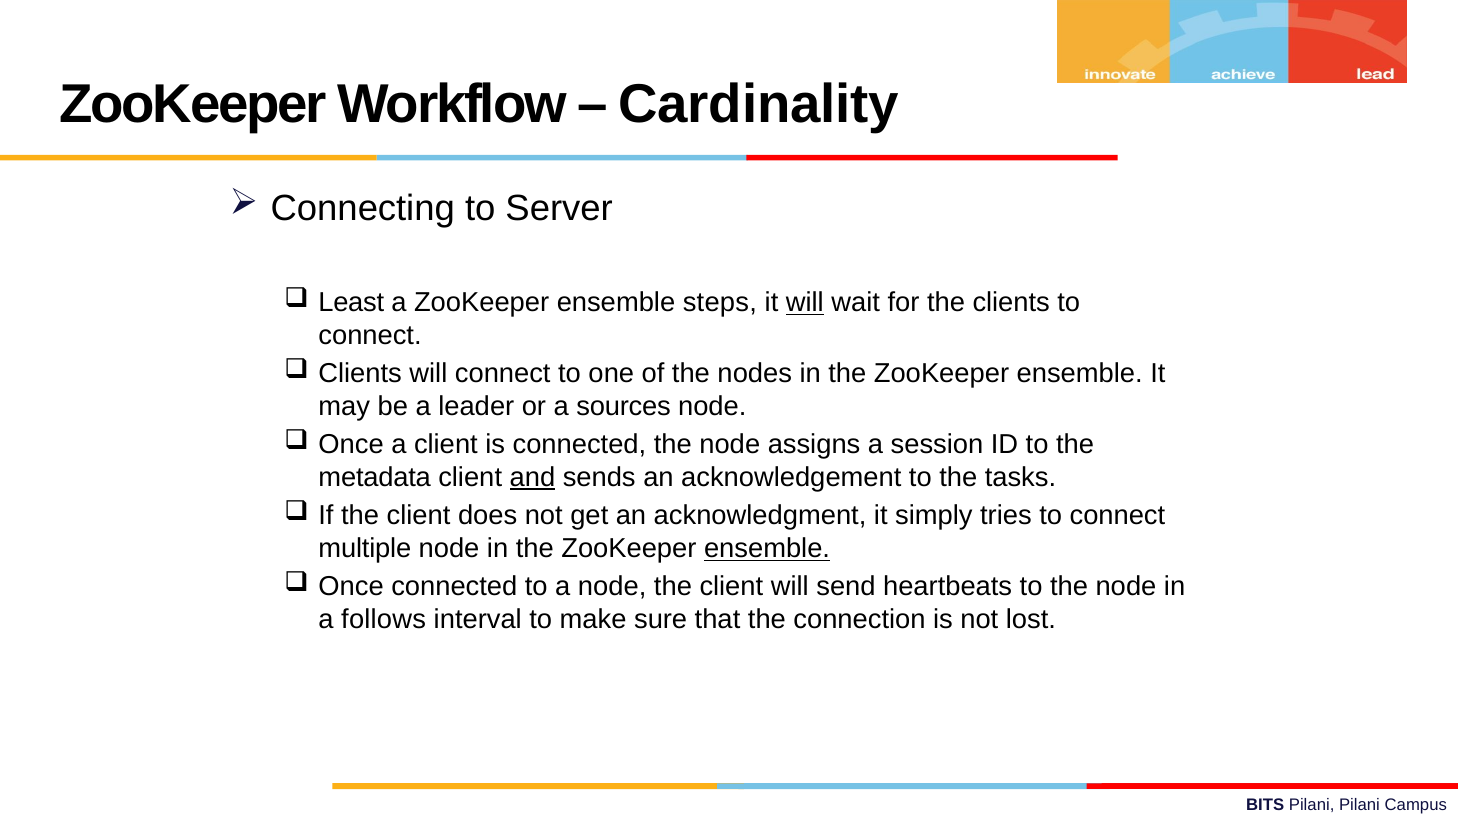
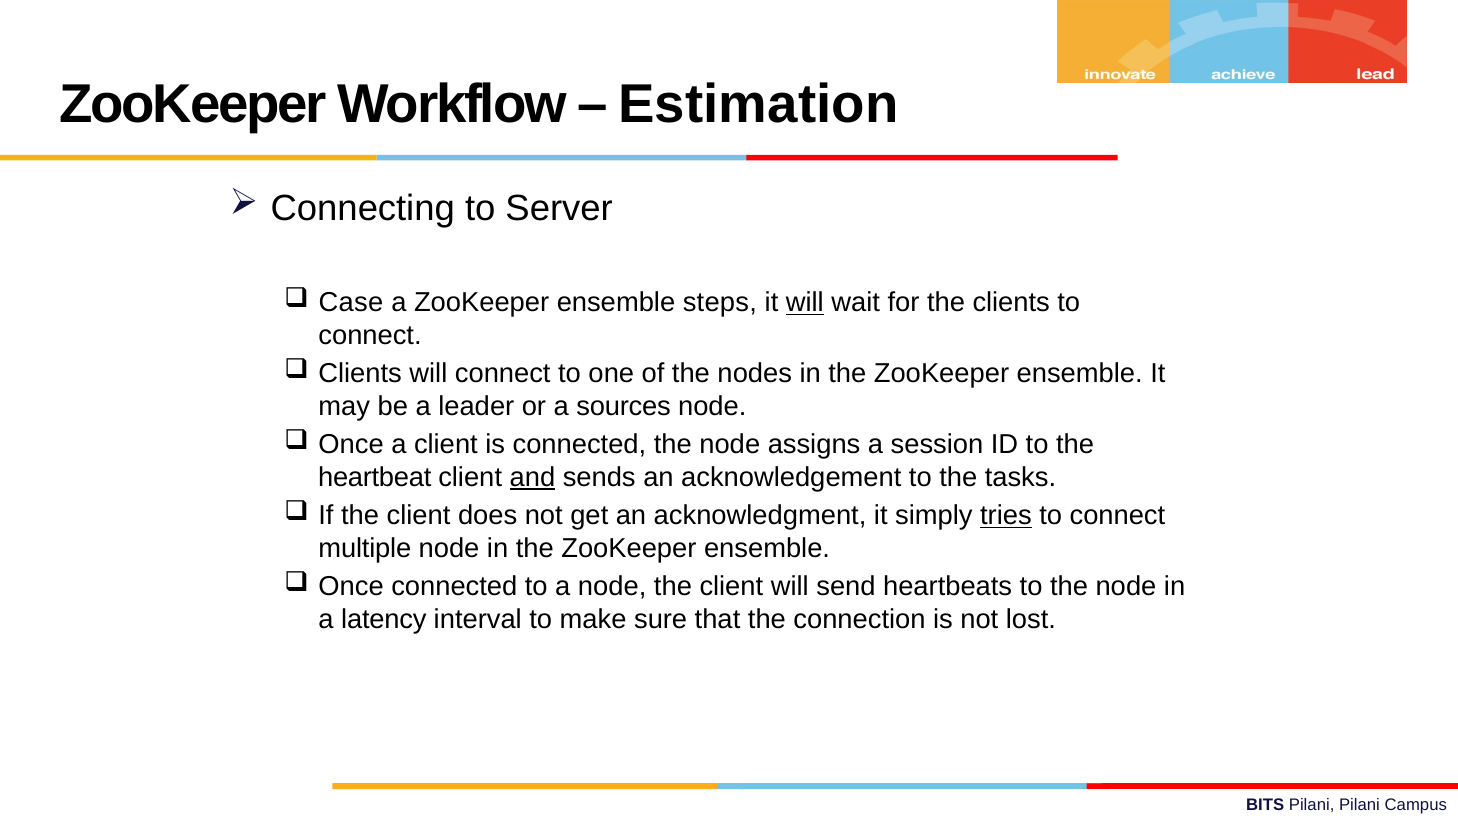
Cardinality: Cardinality -> Estimation (758, 104)
Least: Least -> Case (351, 303)
metadata: metadata -> heartbeat (375, 478)
tries underline: none -> present (1006, 516)
ensemble underline: present -> none (767, 549)
follows: follows -> latency (384, 620)
